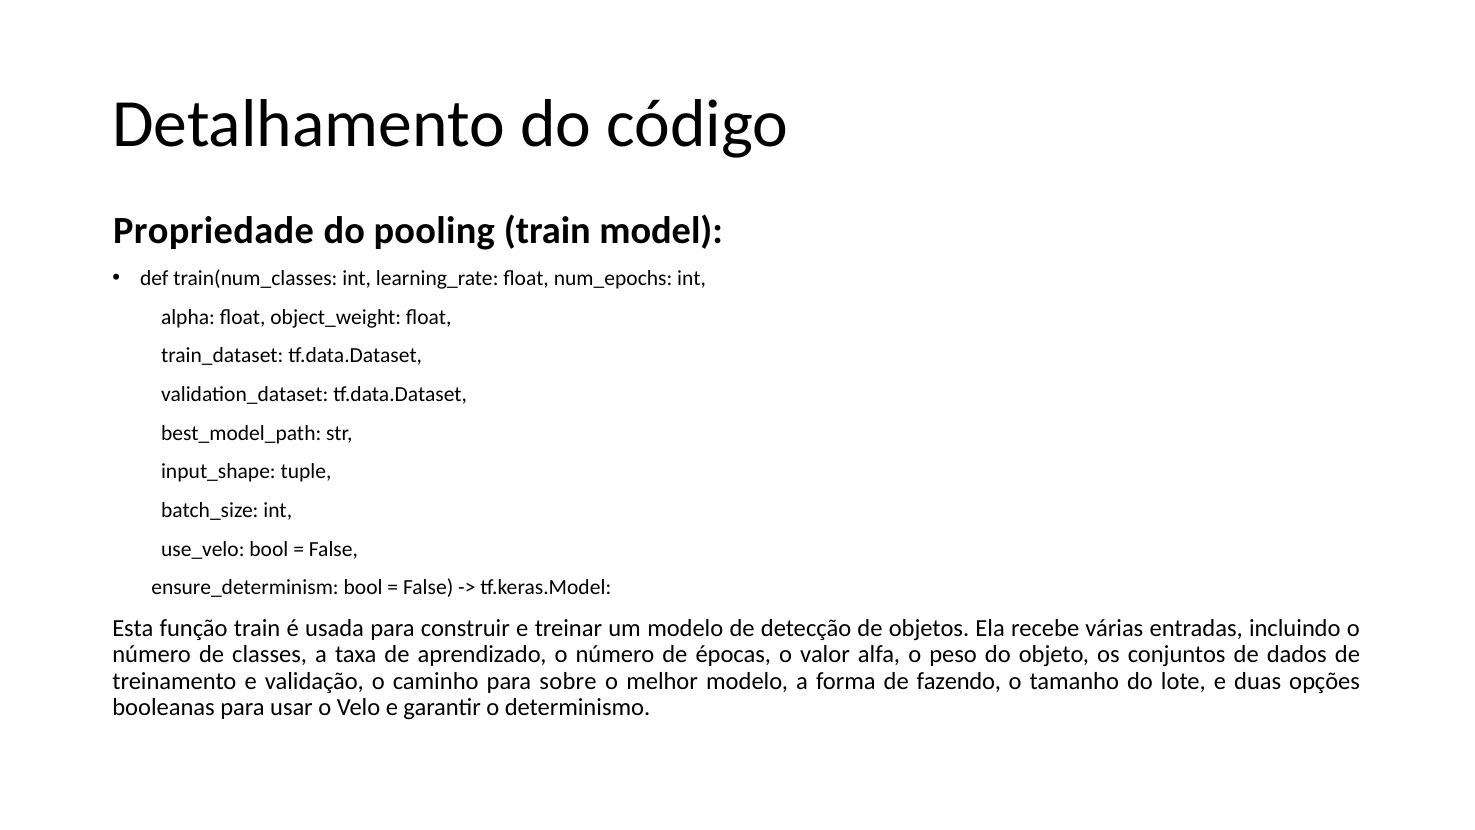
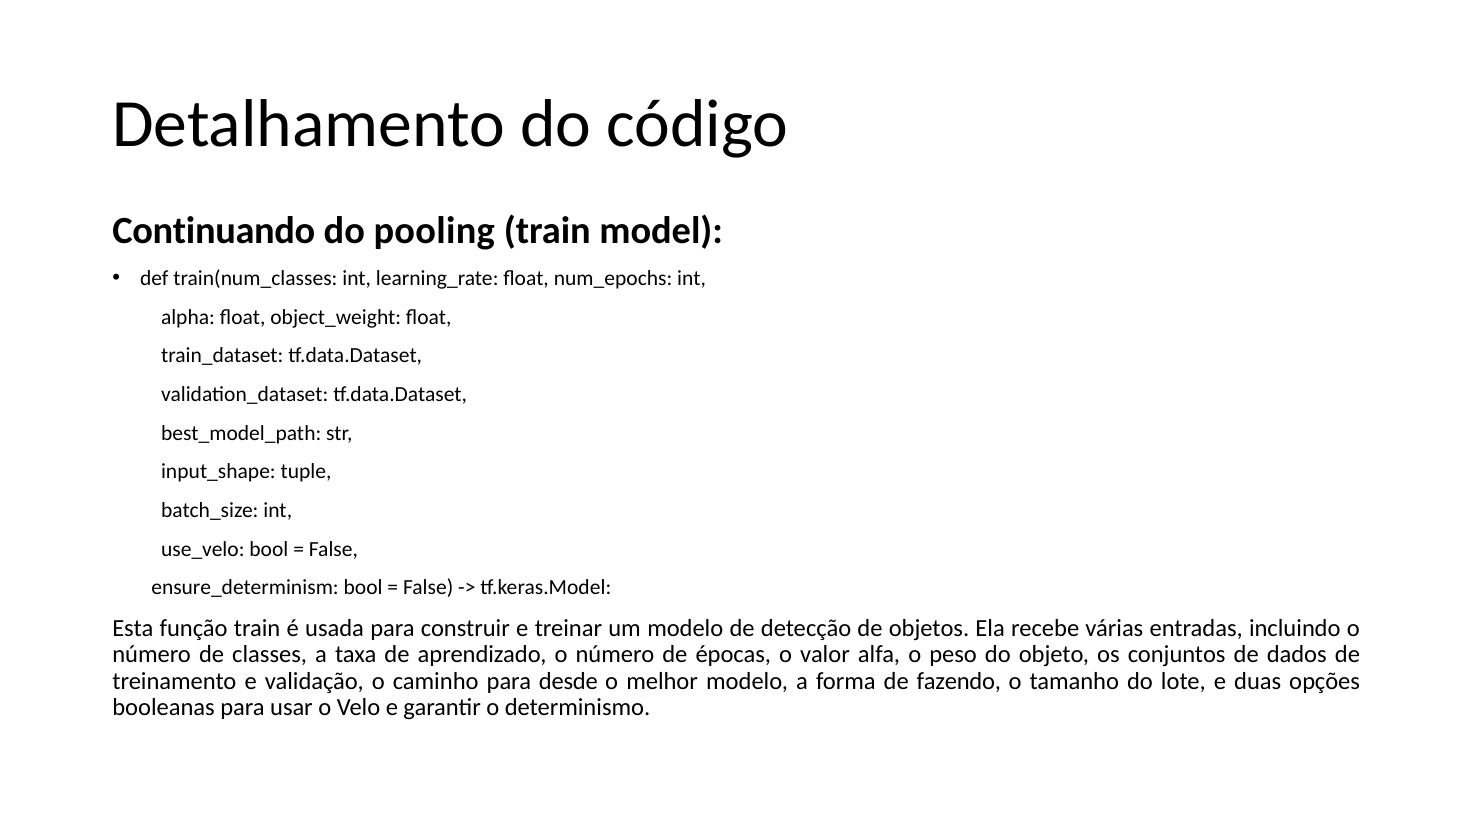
Propriedade: Propriedade -> Continuando (214, 231)
sobre: sobre -> desde (568, 681)
